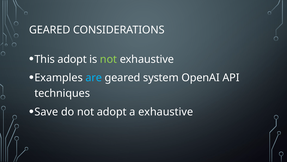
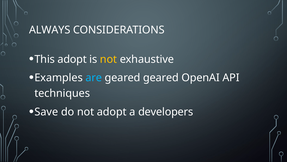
GEARED: GEARED -> ALWAYS (50, 30)
not colour: light green -> yellow (109, 59)
geared system: system -> geared (161, 78)
a exhaustive: exhaustive -> developers (166, 112)
